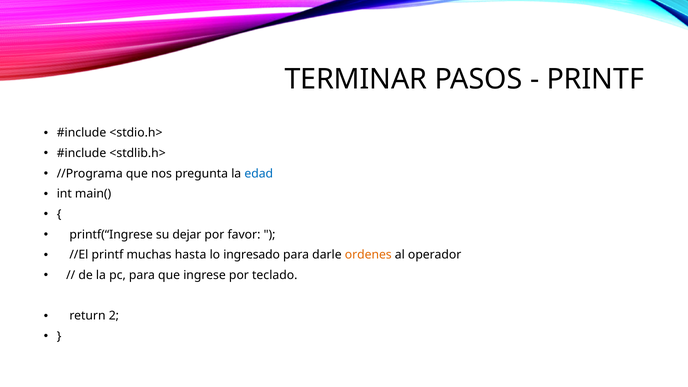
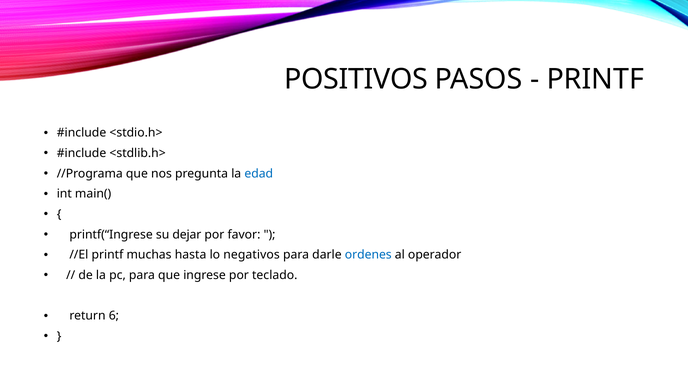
TERMINAR: TERMINAR -> POSITIVOS (356, 79)
ingresado: ingresado -> negativos (252, 255)
ordenes colour: orange -> blue (368, 255)
2: 2 -> 6 (114, 316)
